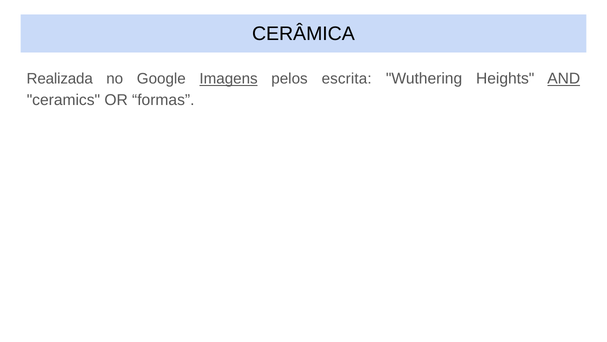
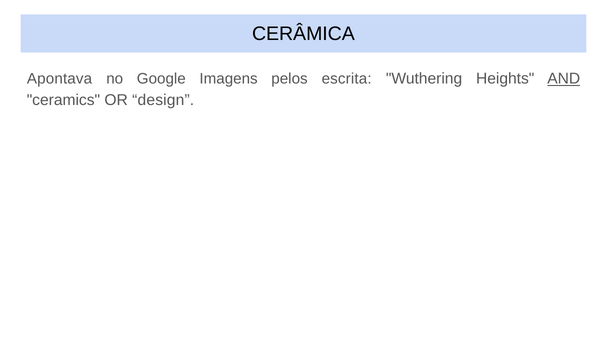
Realizada: Realizada -> Apontava (60, 79)
Imagens underline: present -> none (229, 79)
formas: formas -> design (163, 100)
